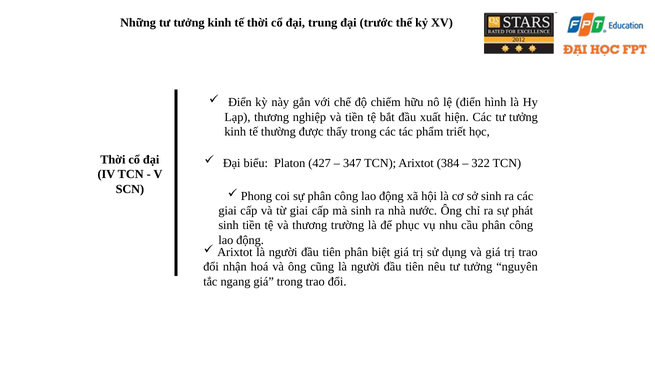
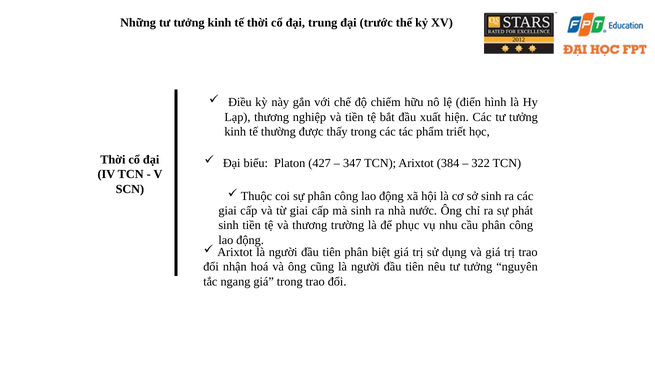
Điển: Điển -> Điều (240, 102)
Phong: Phong -> Thuộc (256, 196)
